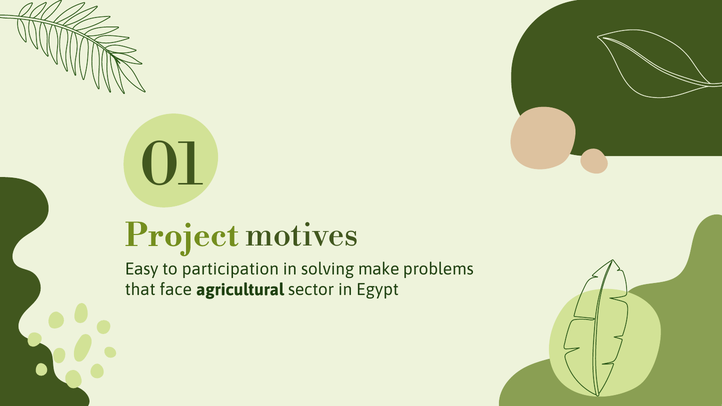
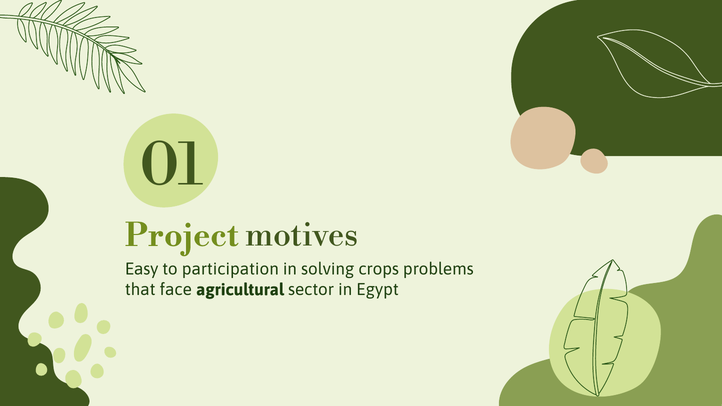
make: make -> crops (379, 269)
